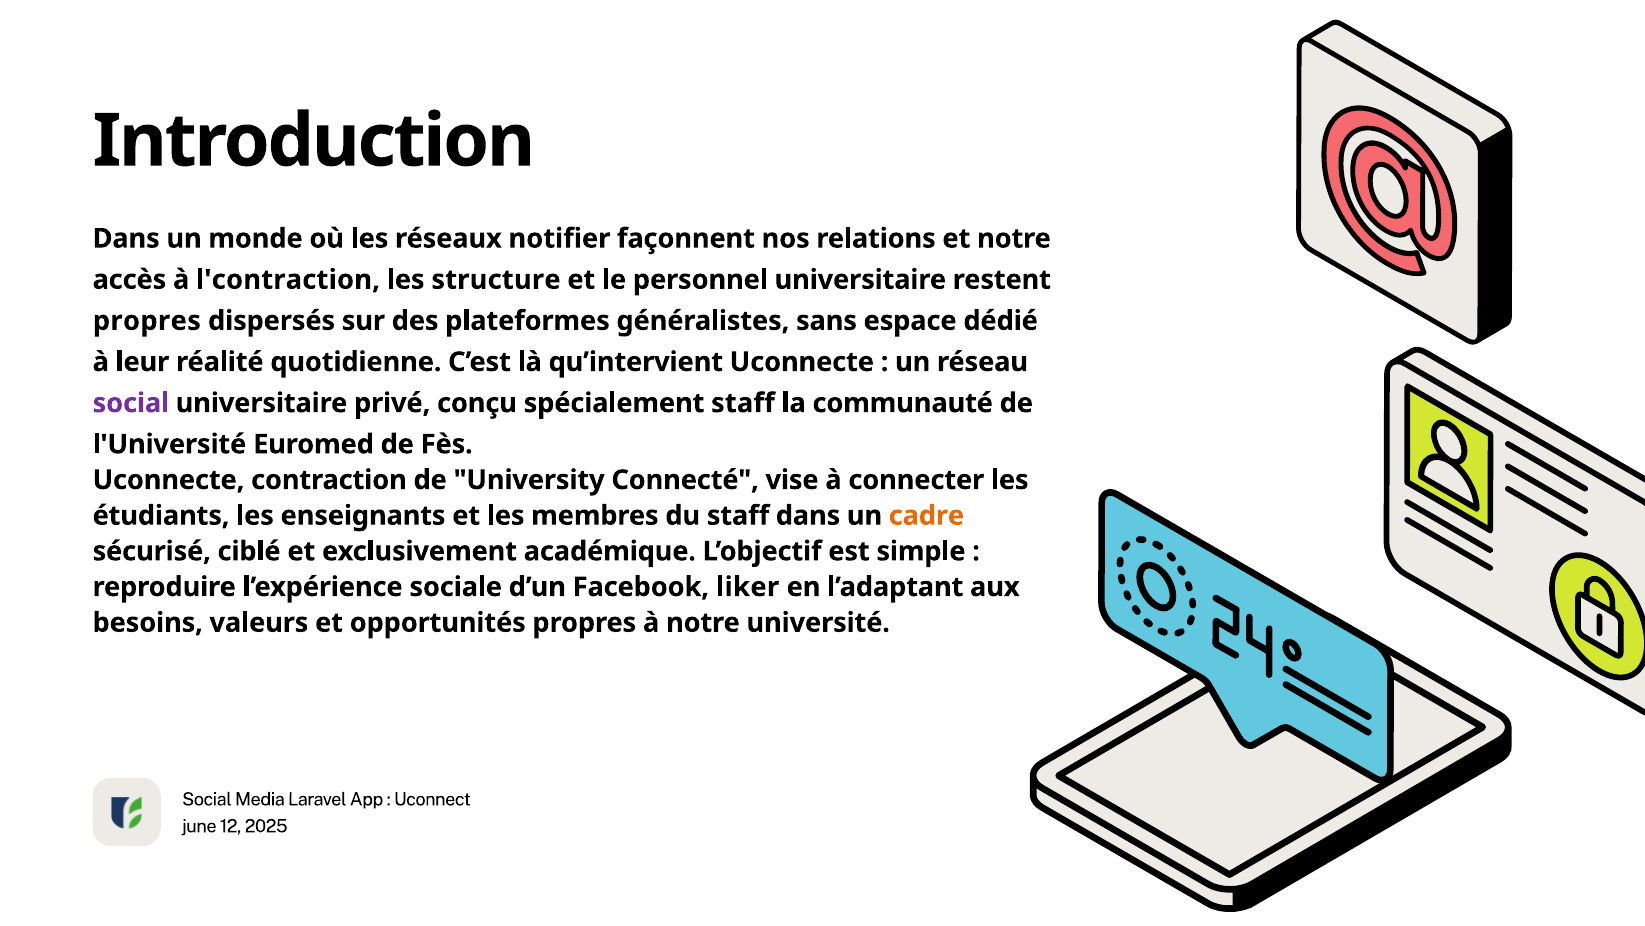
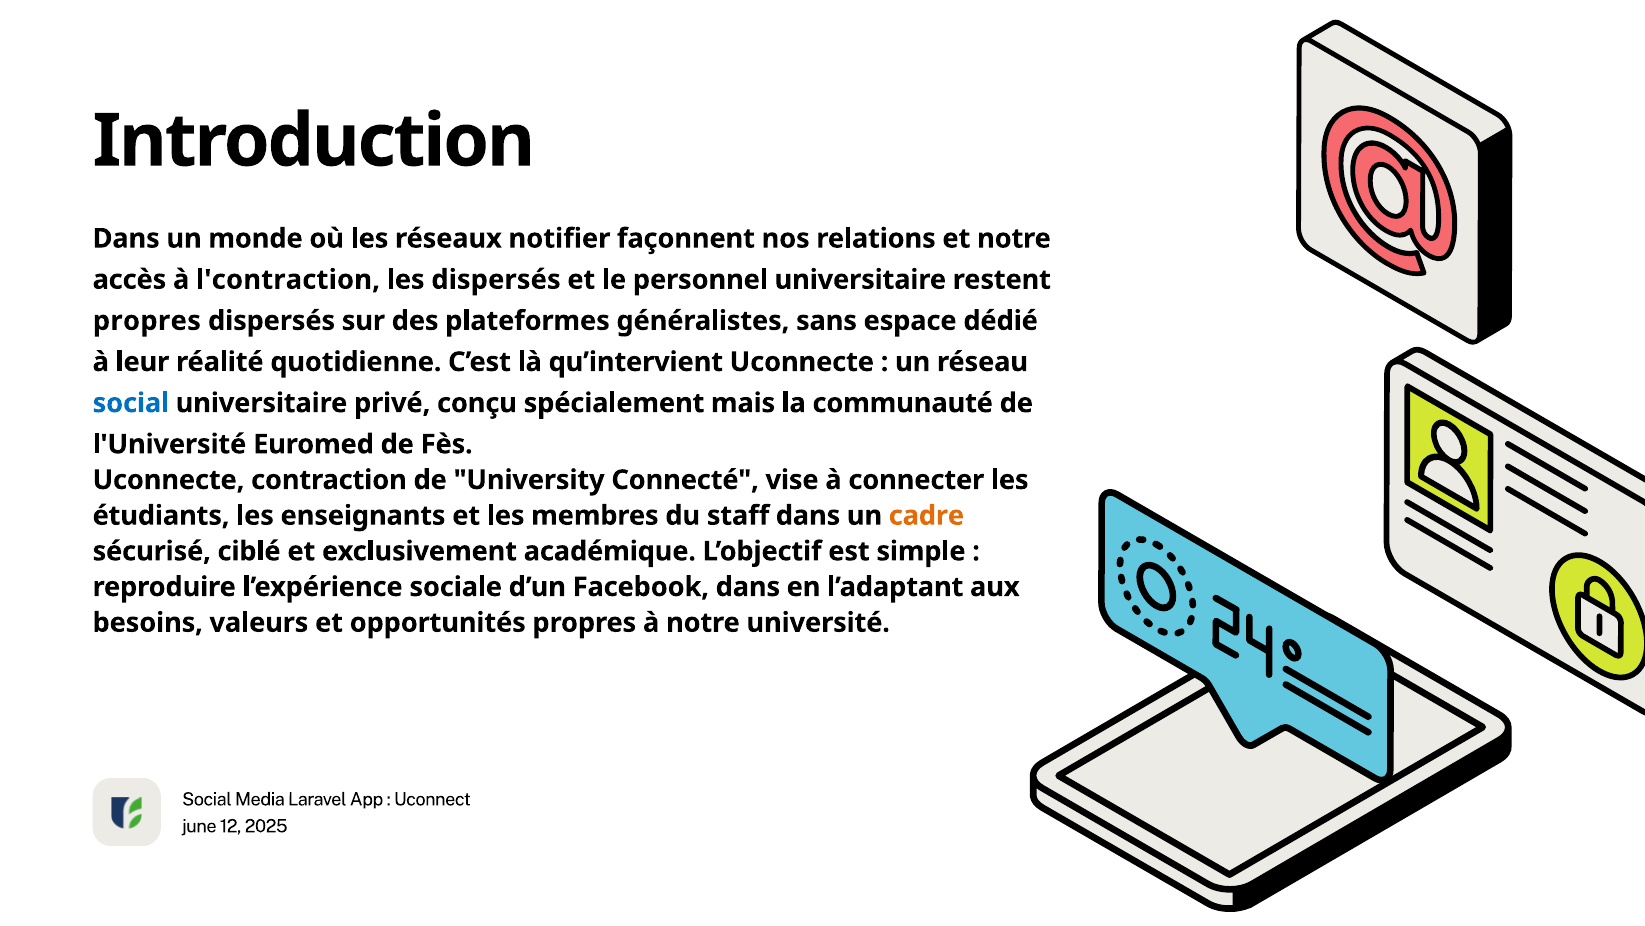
les structure: structure -> dispersés (496, 280)
social colour: purple -> blue (131, 403)
spécialement staff: staff -> mais (743, 403)
Facebook liker: liker -> dans (748, 587)
